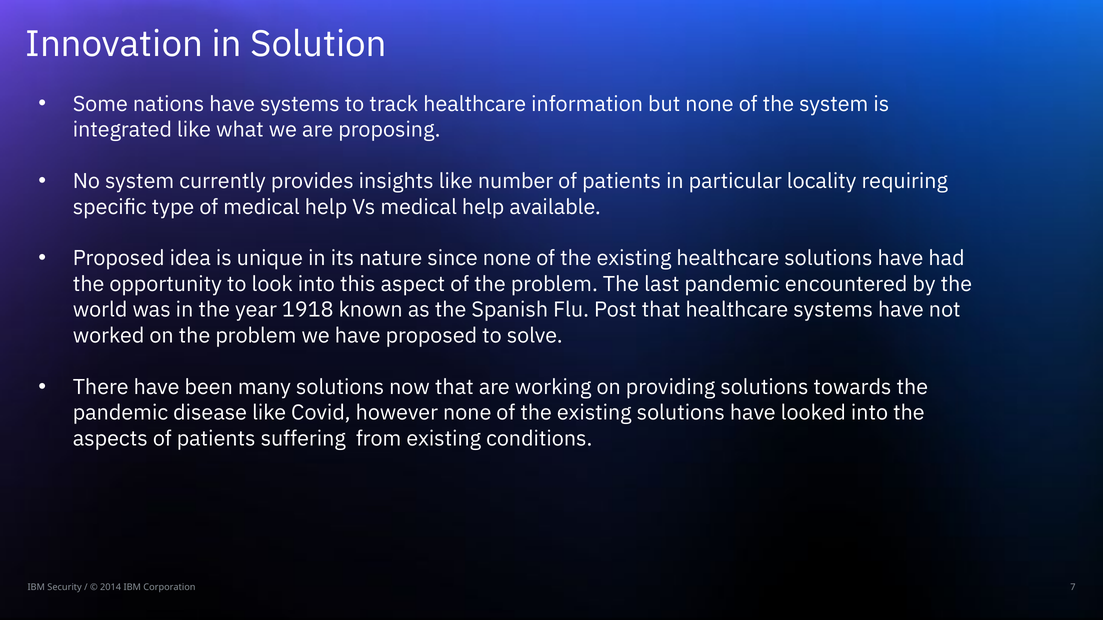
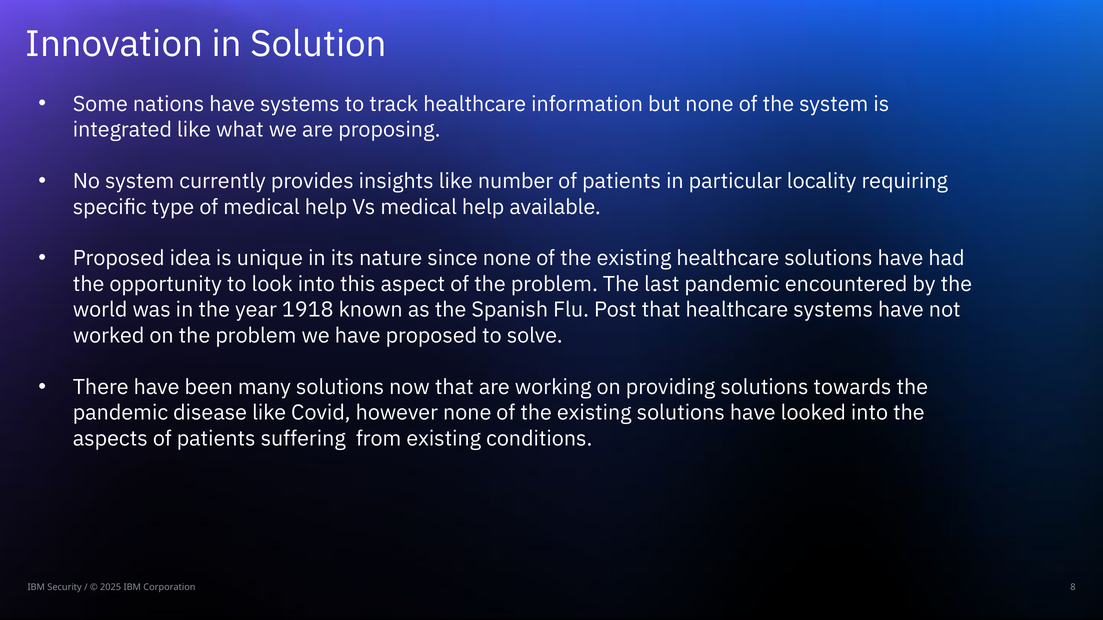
2014: 2014 -> 2025 (111, 588)
7: 7 -> 8 (1073, 587)
